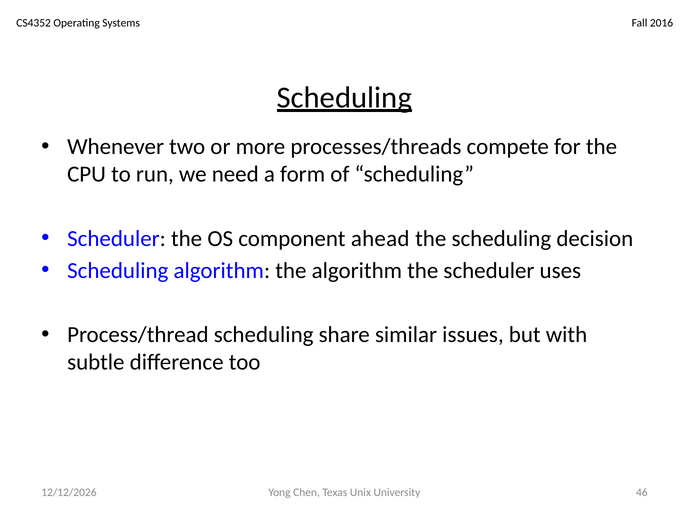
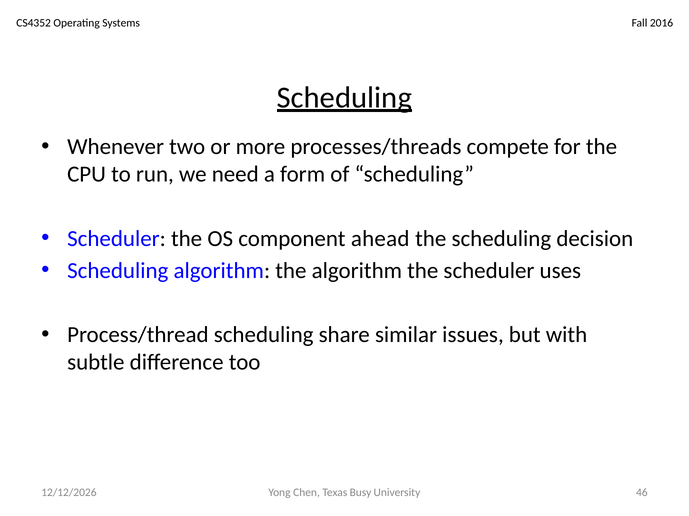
Unix: Unix -> Busy (361, 493)
